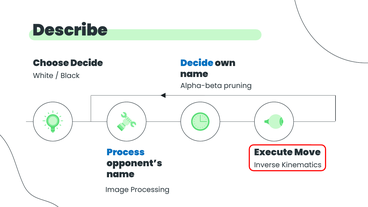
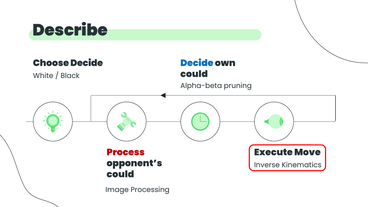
name: name -> could (194, 74)
Process colour: blue -> red (126, 152)
name: name -> could (120, 174)
